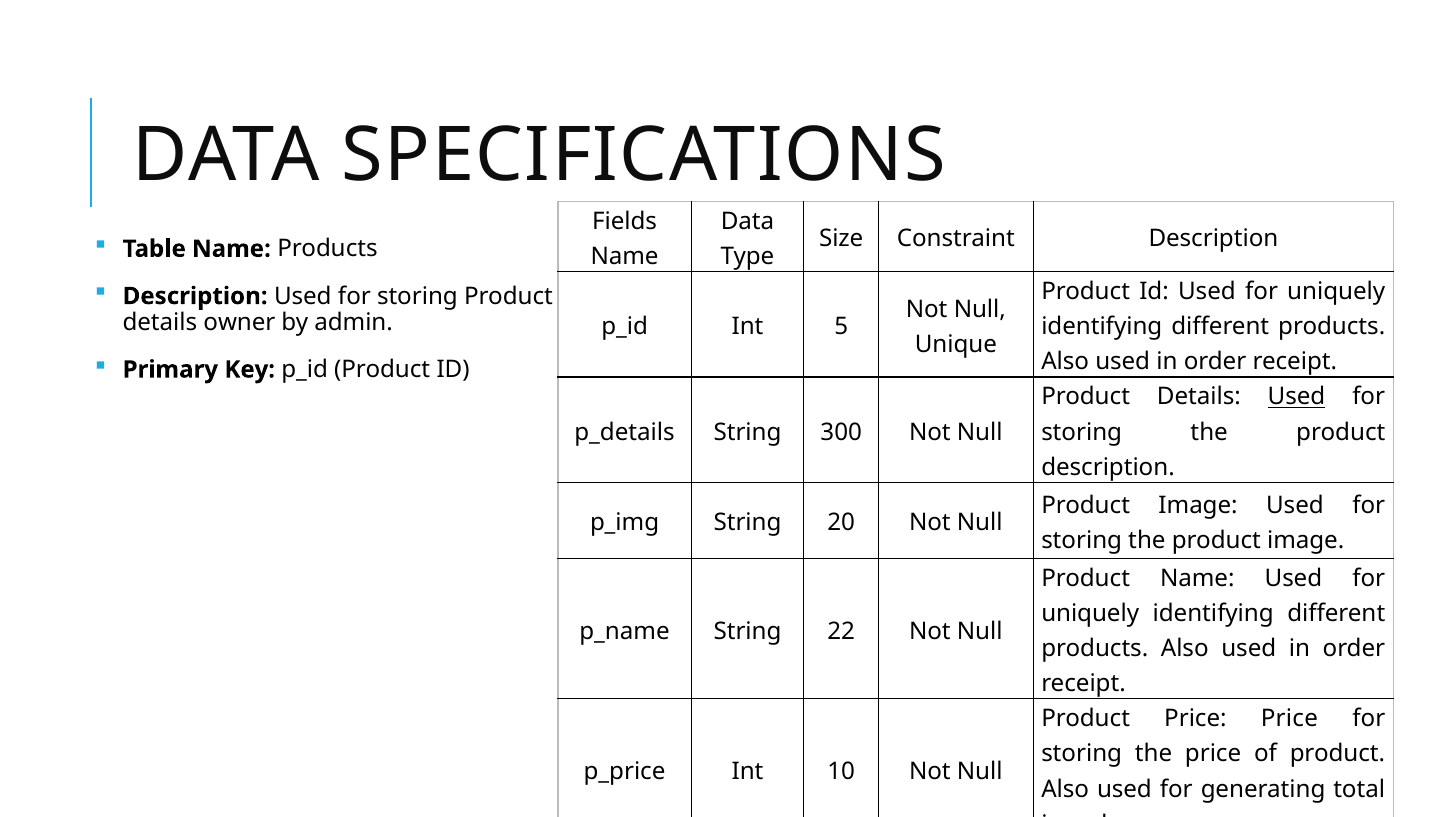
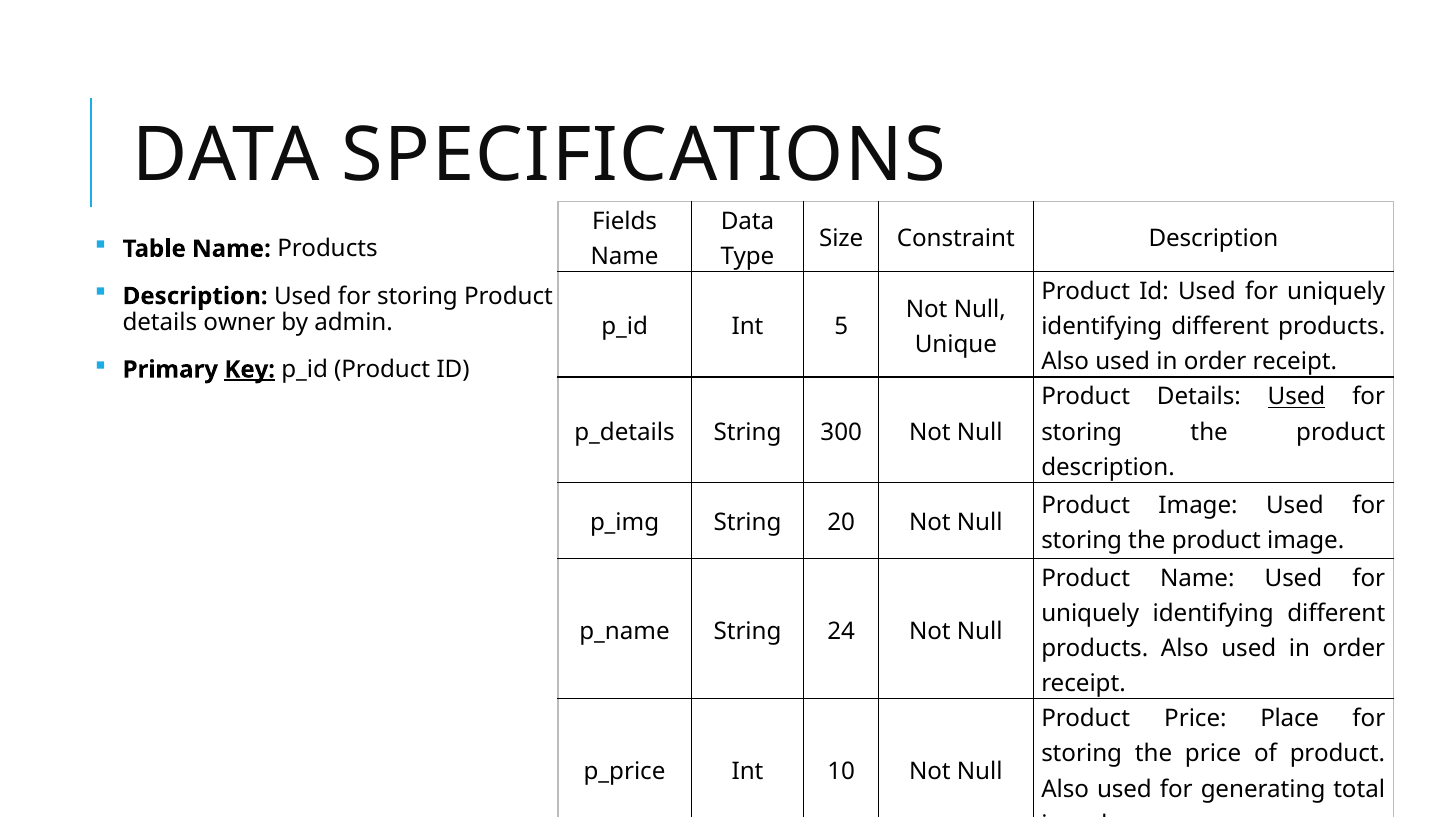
Key underline: none -> present (250, 370)
22: 22 -> 24 (841, 631)
Price Price: Price -> Place (1290, 719)
